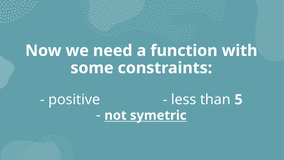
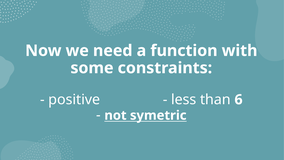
5: 5 -> 6 (239, 99)
